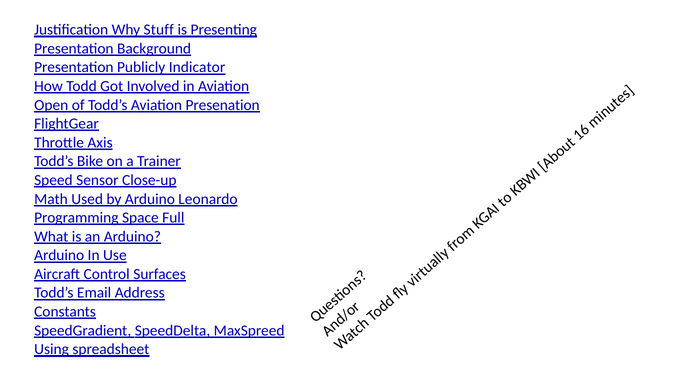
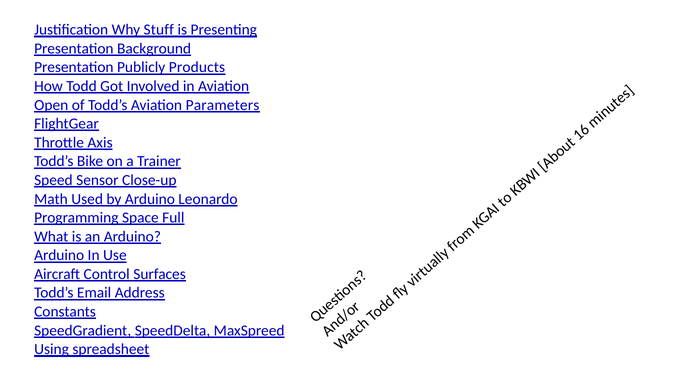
Indicator: Indicator -> Products (197, 67)
Presenation: Presenation -> Parameters (222, 105)
